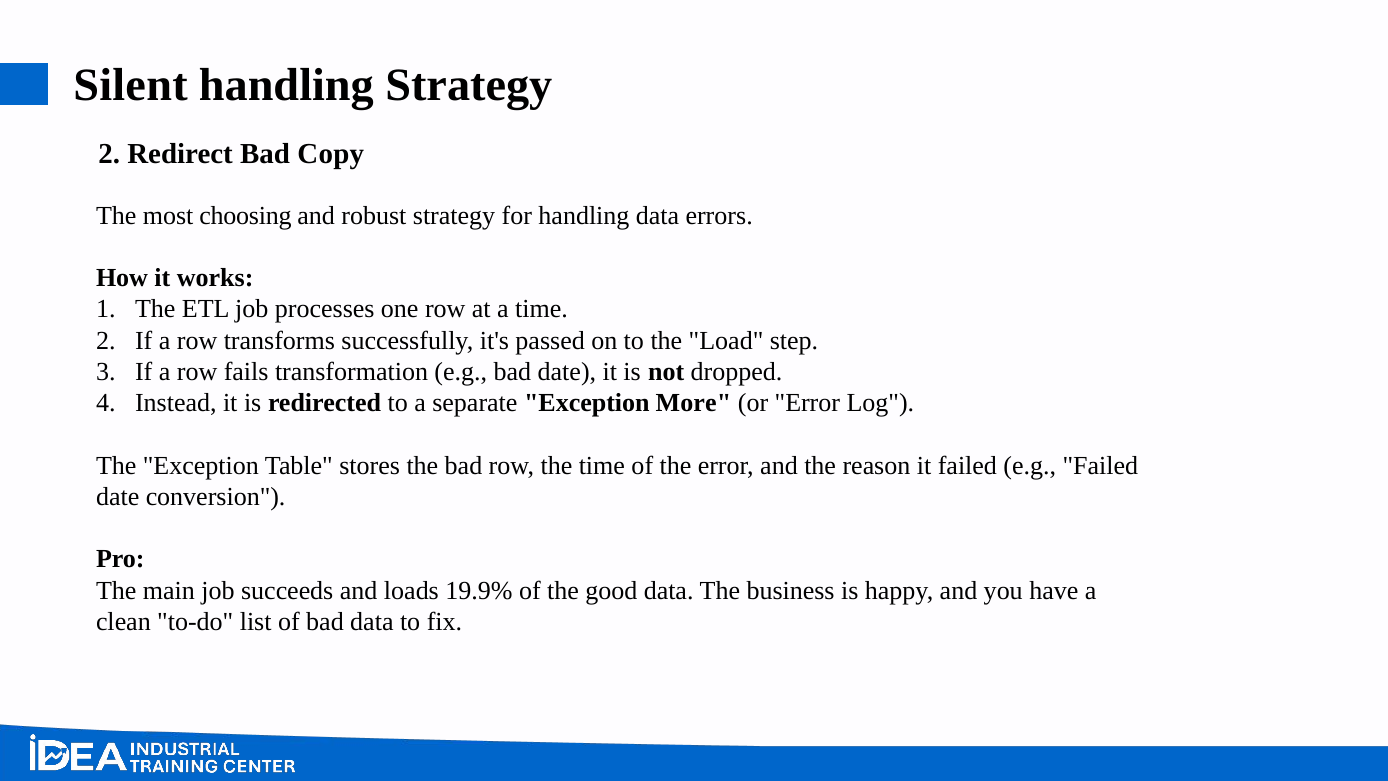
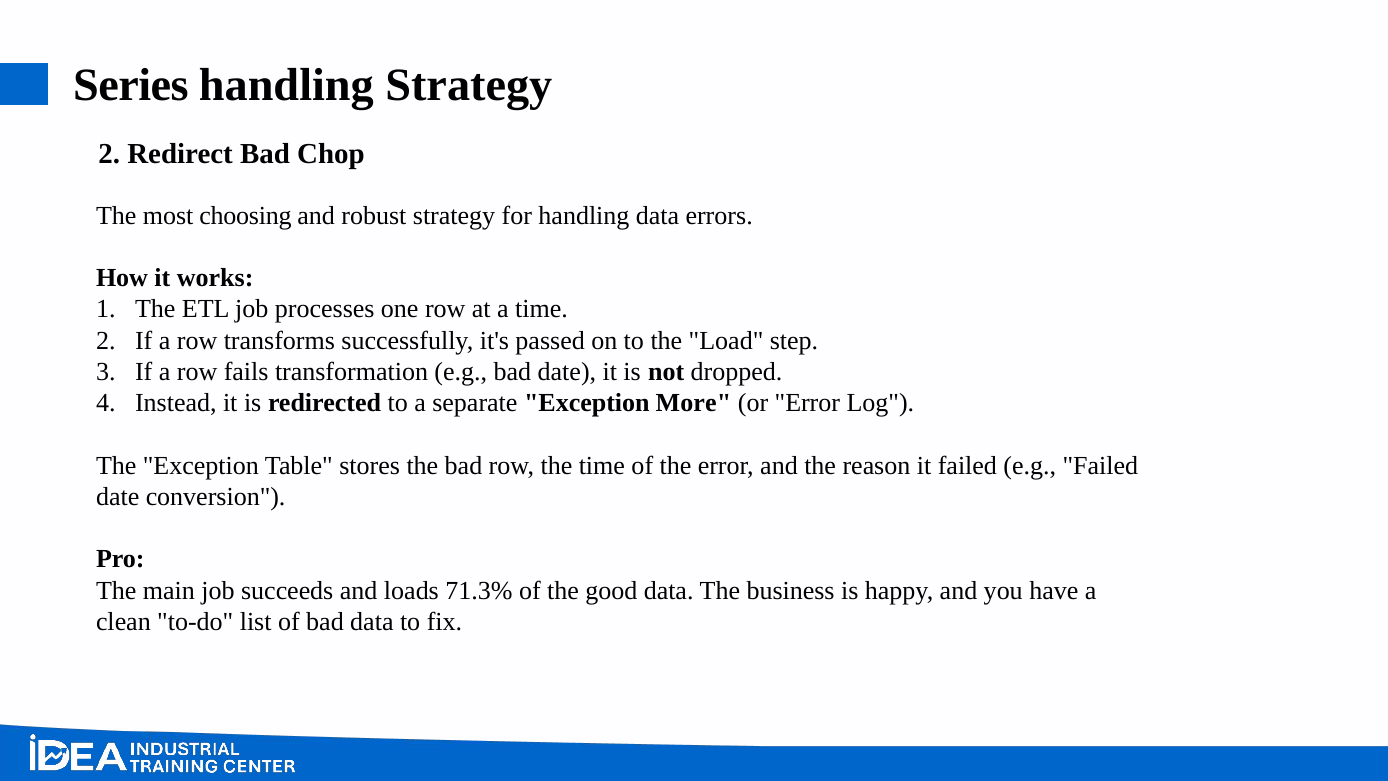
Silent: Silent -> Series (131, 85)
Copy: Copy -> Chop (331, 154)
19.9%: 19.9% -> 71.3% (479, 590)
